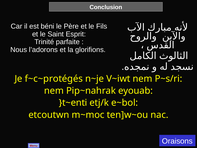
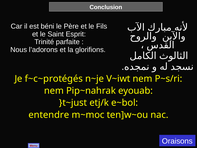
}t~enti: }t~enti -> }t~just (73, 103)
etcoutwn: etcoutwn -> entendre (49, 115)
